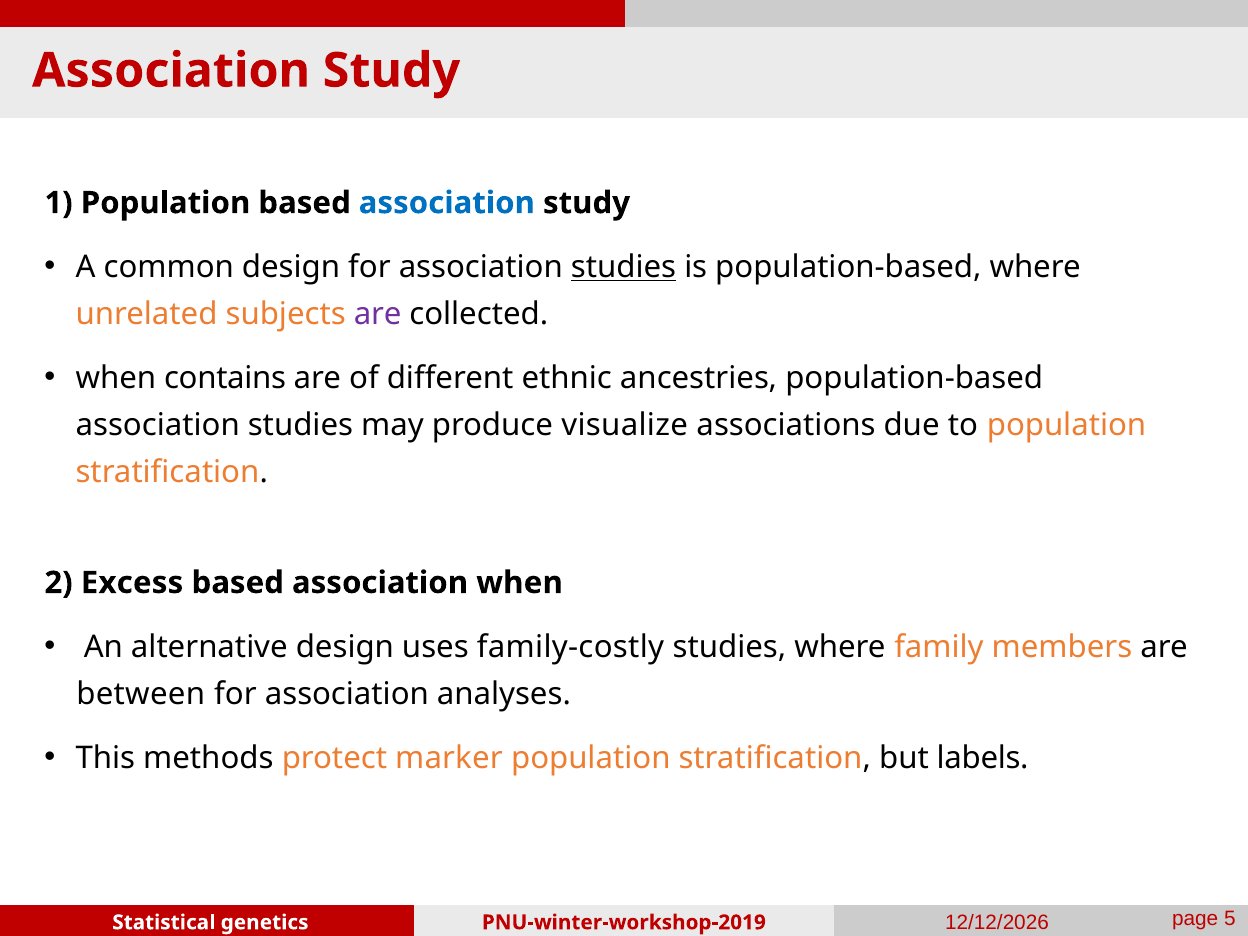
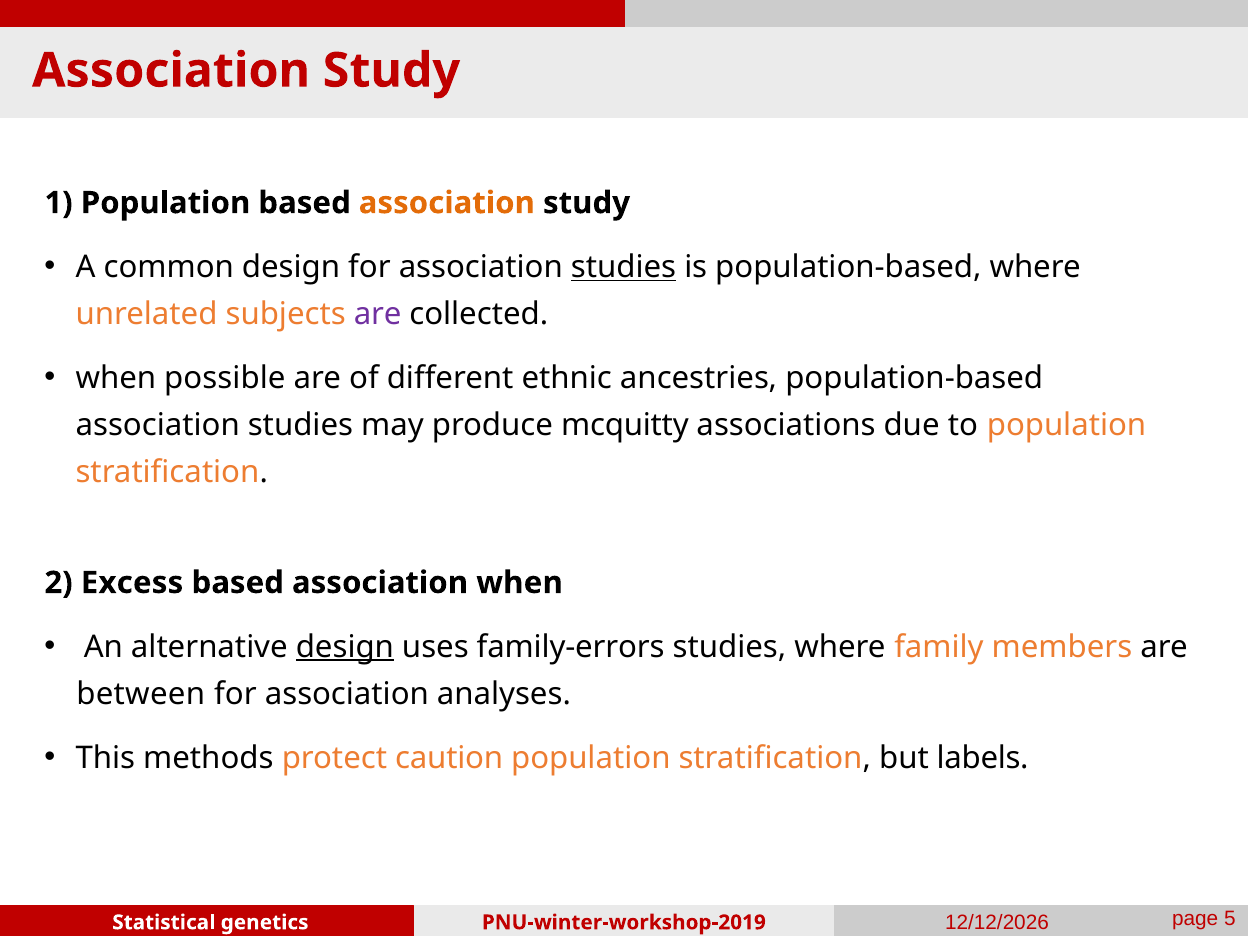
association colour: blue -> orange (447, 203)
contains: contains -> possible (225, 378)
visualize: visualize -> mcquitty (625, 425)
design underline: none -> present (345, 647)
family-costly: family-costly -> family-errors (571, 647)
marker: marker -> caution (449, 758)
